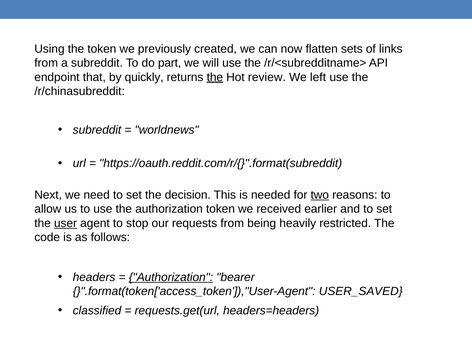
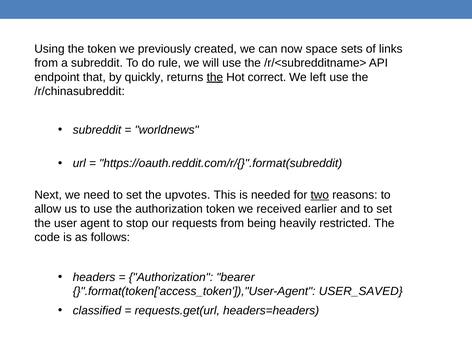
flatten: flatten -> space (322, 49)
part: part -> rule (169, 63)
review: review -> correct (267, 77)
decision: decision -> upvotes (188, 195)
user underline: present -> none (66, 223)
Authorization underline: present -> none (171, 277)
